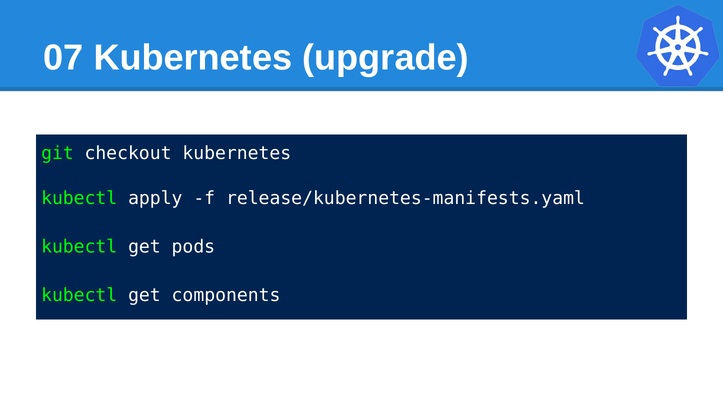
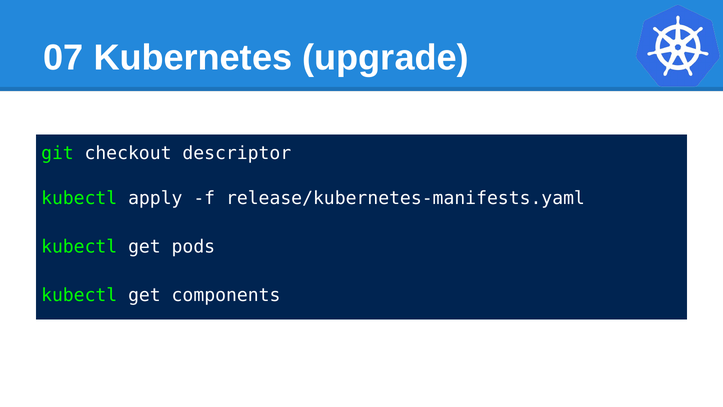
checkout kubernetes: kubernetes -> descriptor (237, 153)
